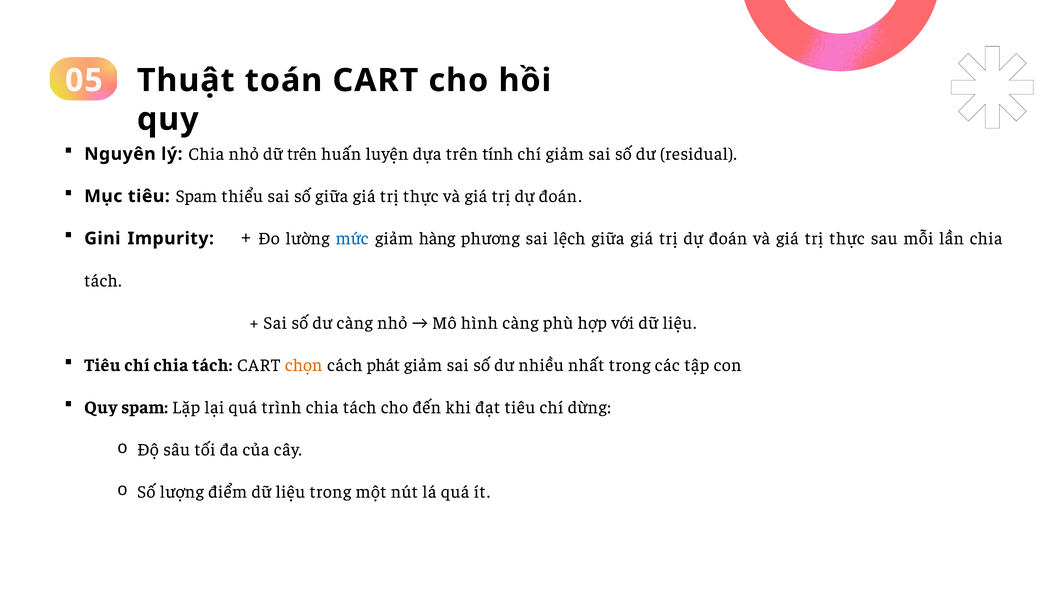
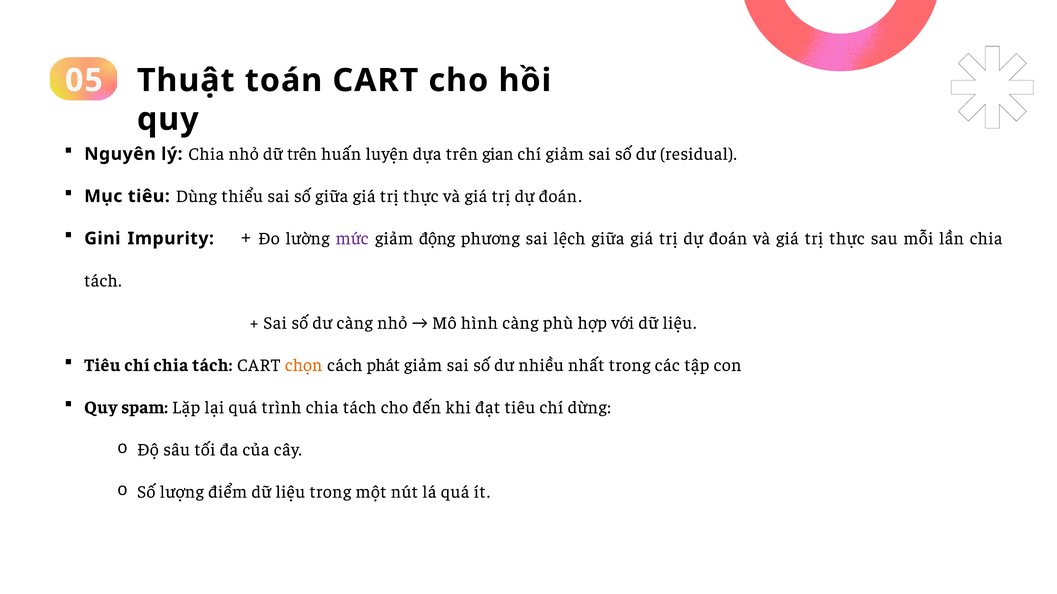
tính: tính -> gian (498, 154)
tiêu Spam: Spam -> Dùng (196, 196)
mức colour: blue -> purple (352, 239)
hàng: hàng -> động (437, 239)
